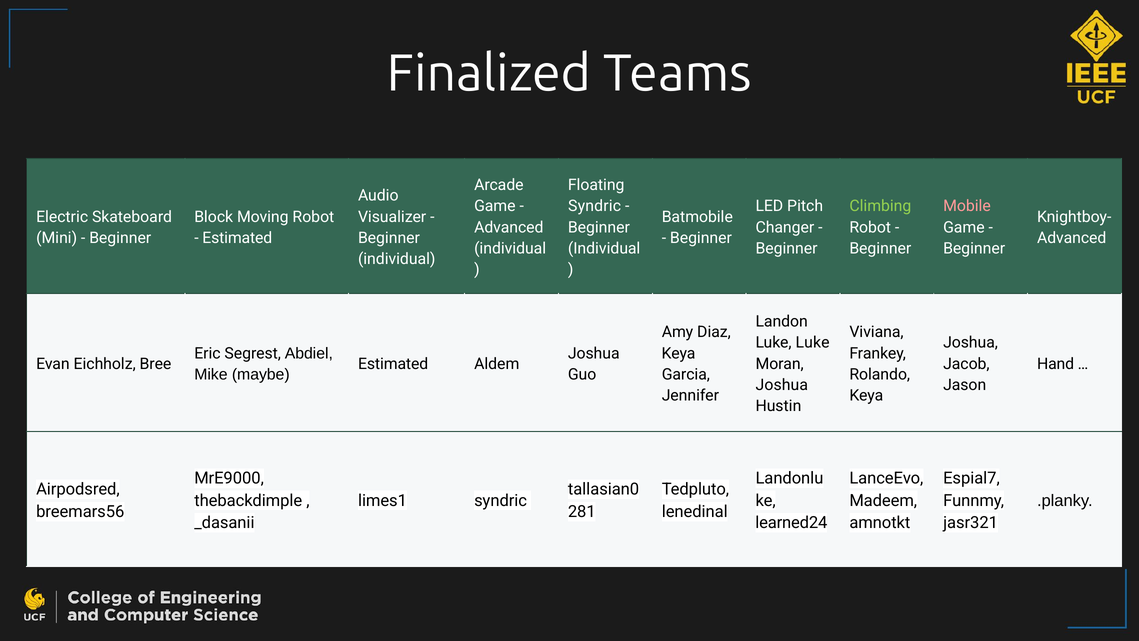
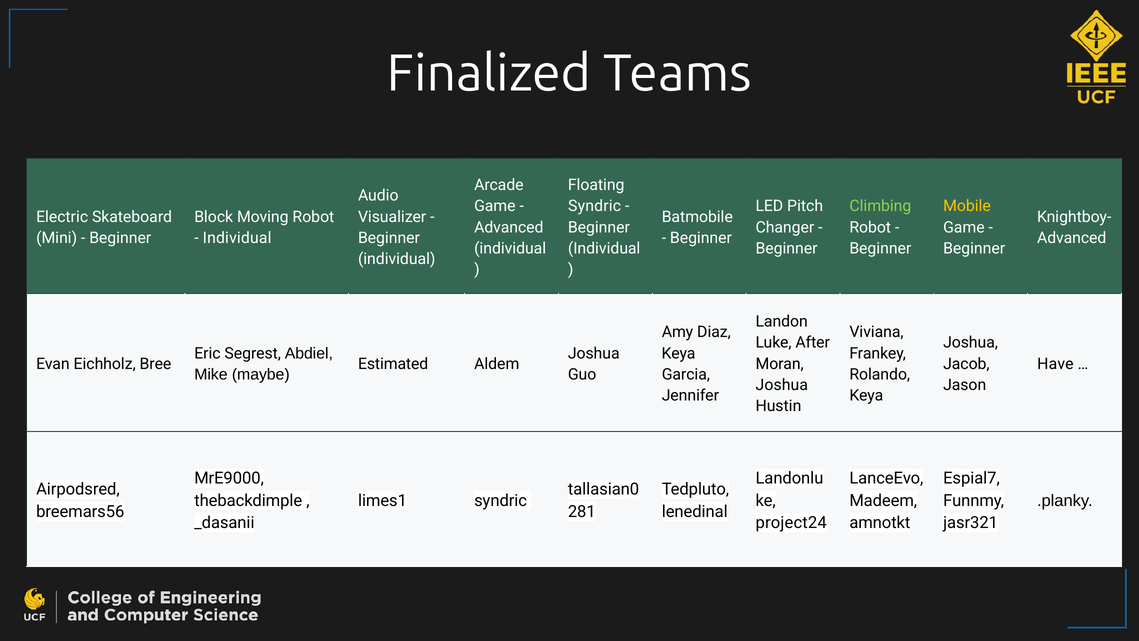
Mobile colour: pink -> yellow (967, 206)
Estimated: Estimated -> Individual (237, 238)
Luke Luke: Luke -> After (813, 343)
Hand: Hand -> Have (1055, 364)
learned24: learned24 -> project24 (791, 523)
